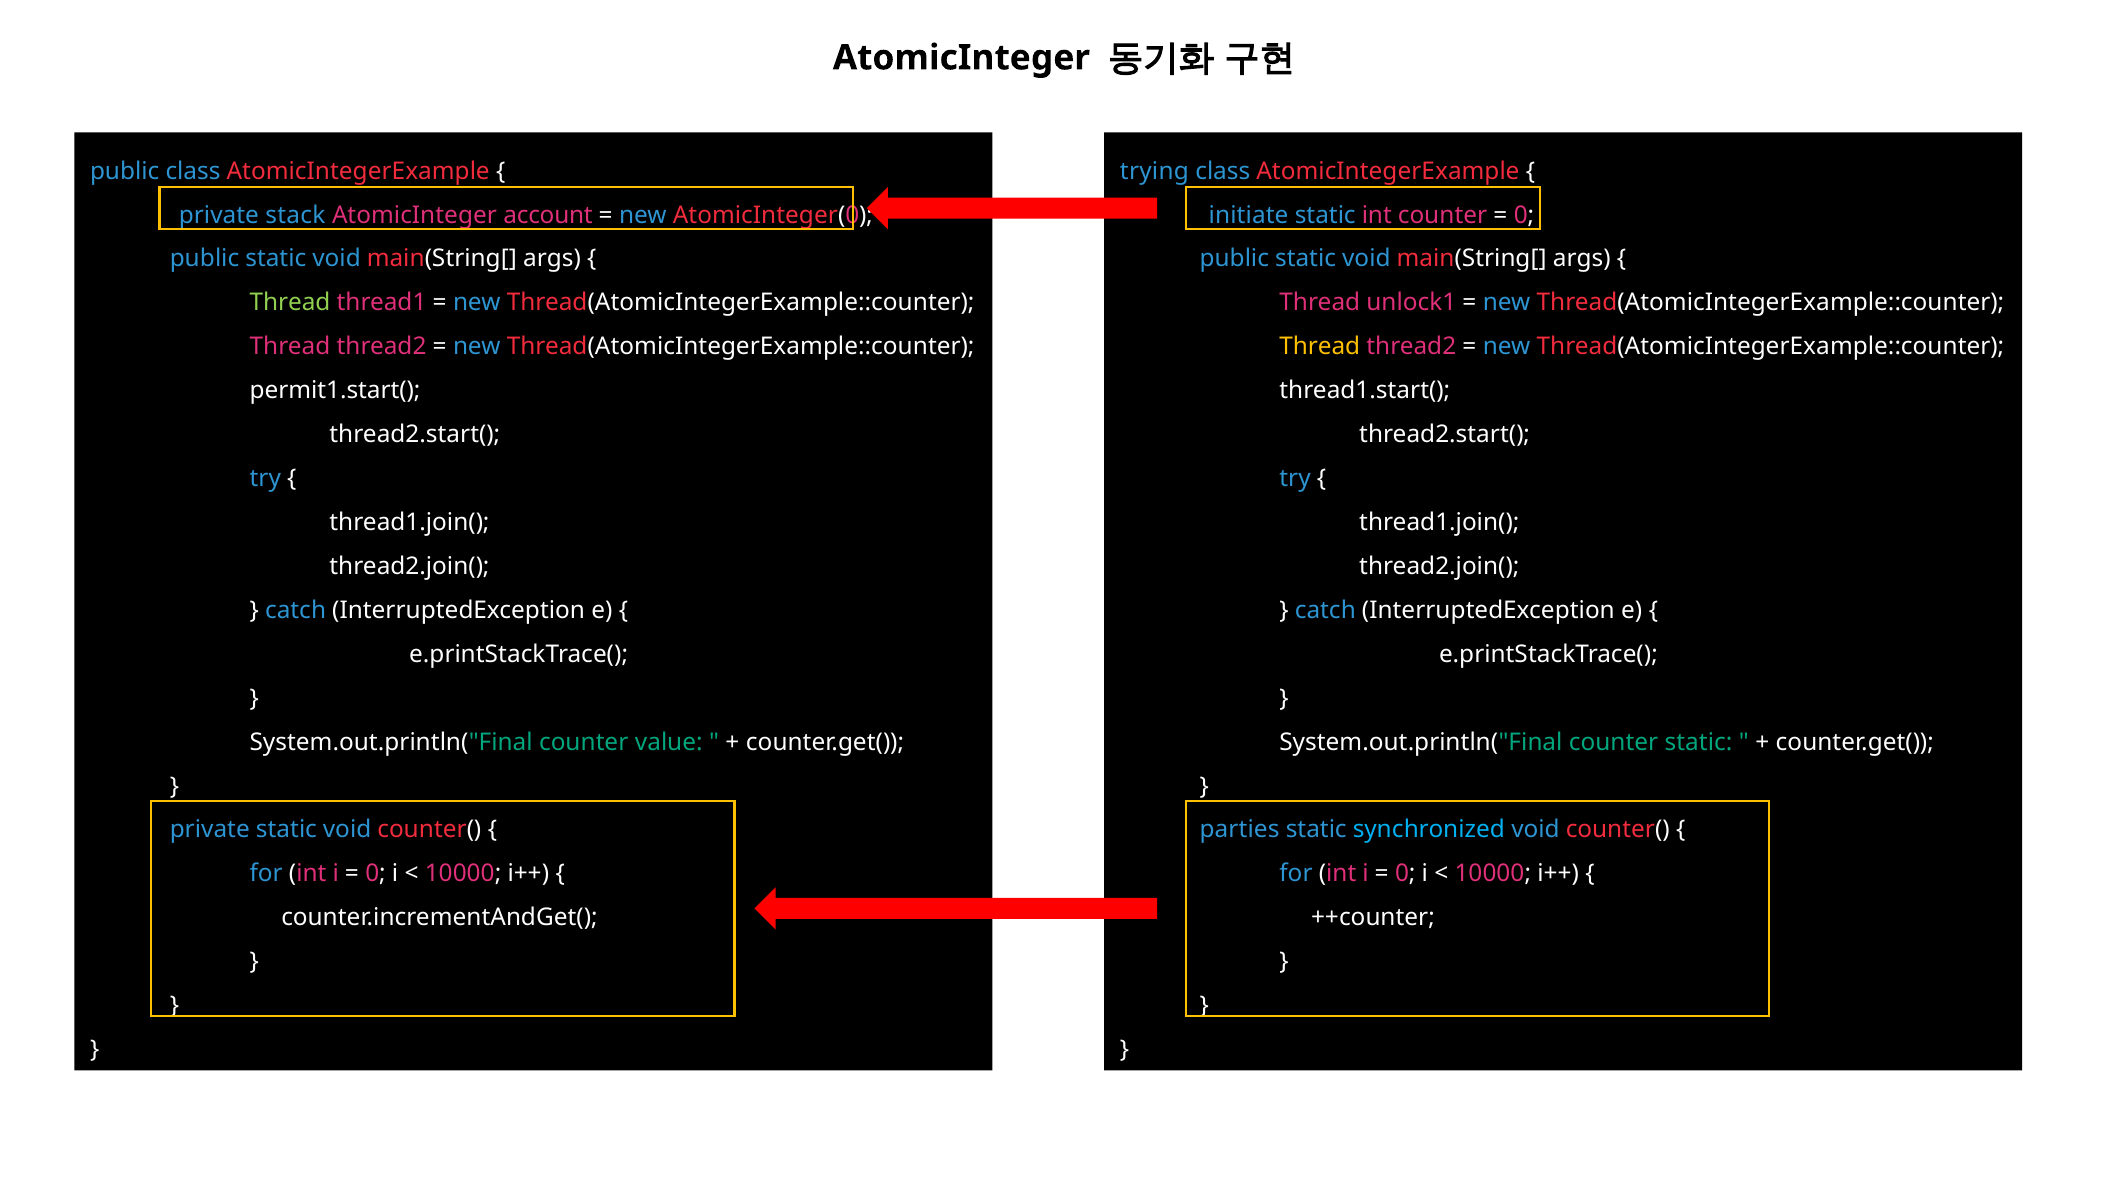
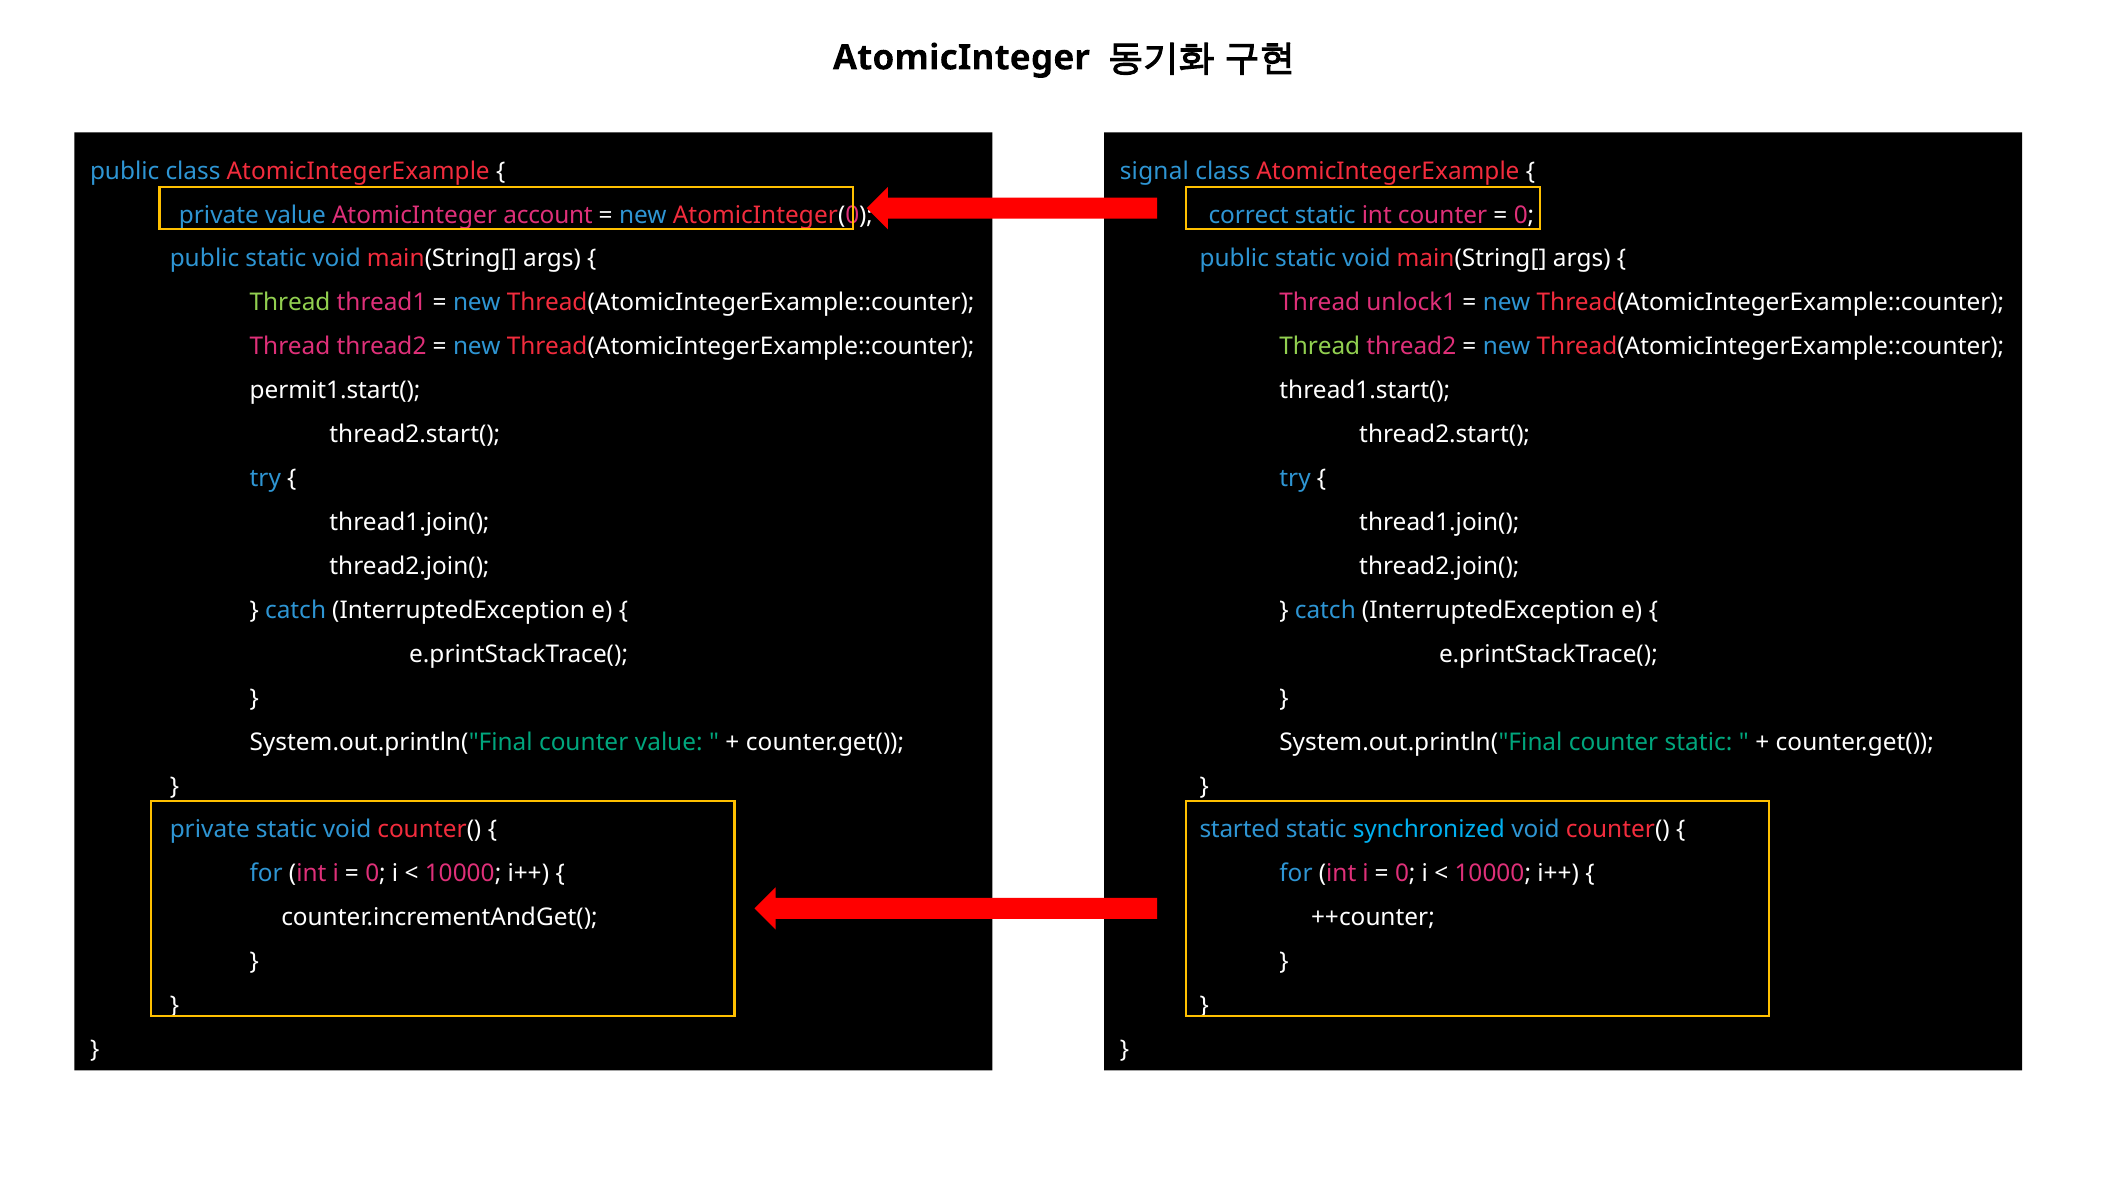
trying: trying -> signal (1154, 171)
private stack: stack -> value (295, 215)
initiate: initiate -> correct (1249, 215)
Thread colour: yellow -> light green (1320, 347)
parties: parties -> started (1240, 830)
